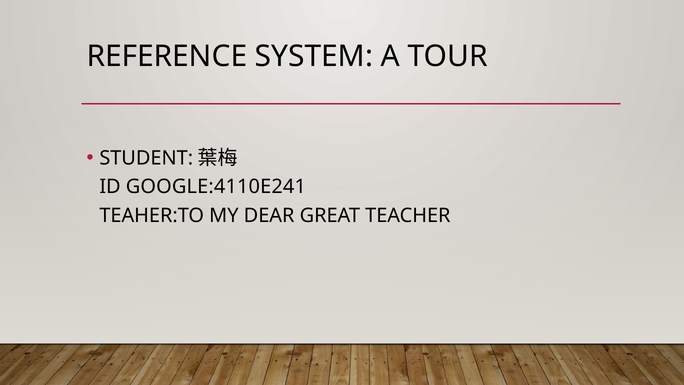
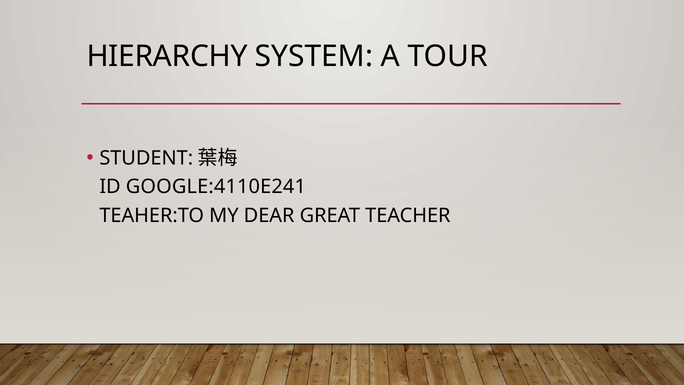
REFERENCE: REFERENCE -> HIERARCHY (167, 56)
